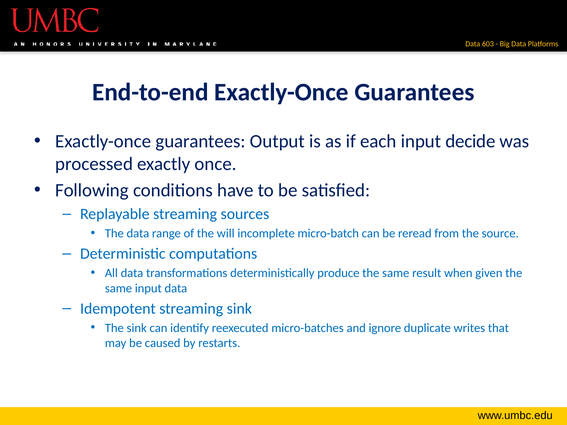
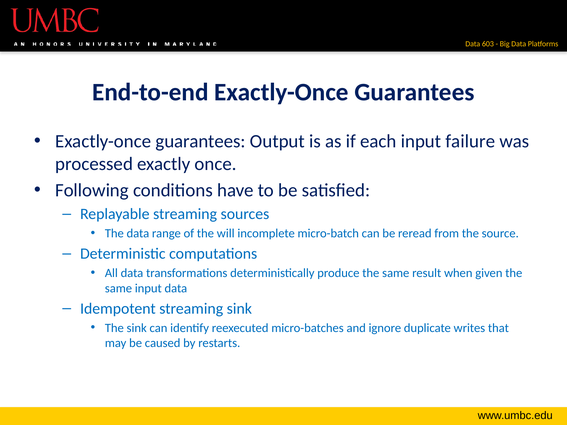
decide: decide -> failure (470, 141)
